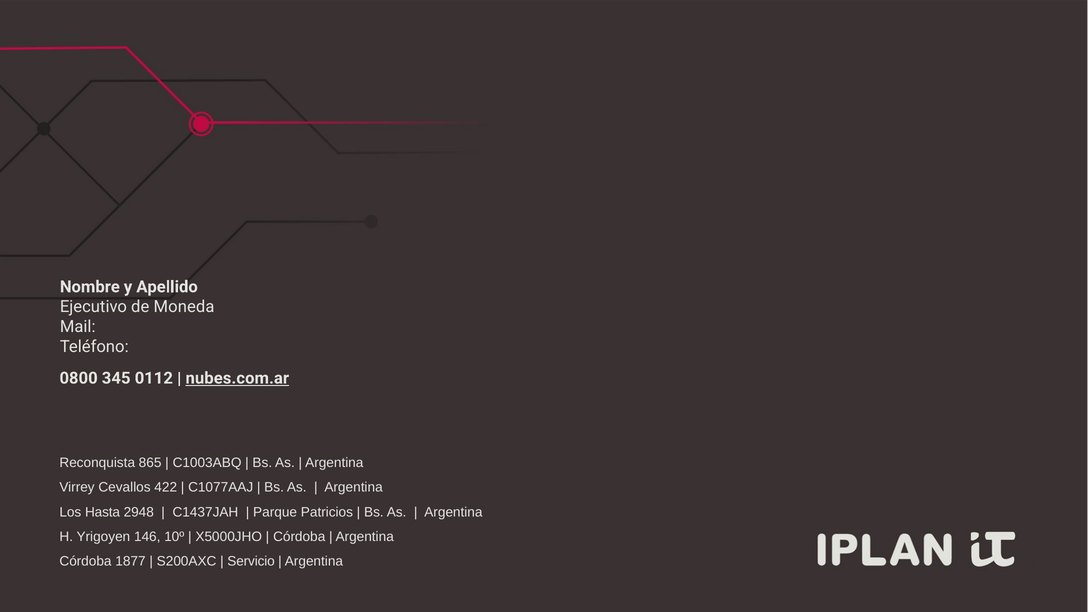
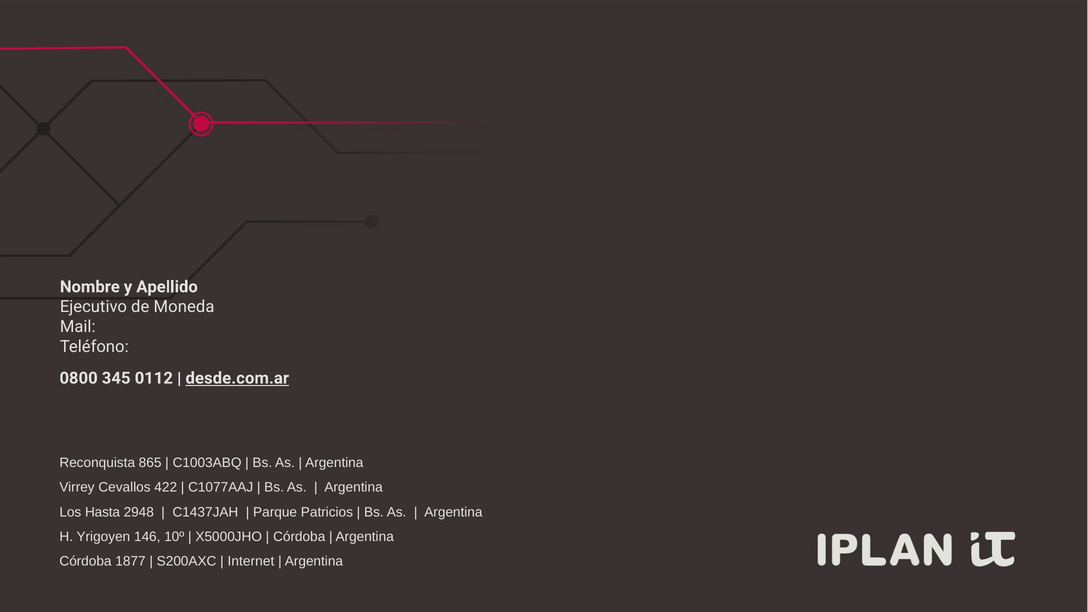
nubes.com.ar: nubes.com.ar -> desde.com.ar (237, 378)
Servicio: Servicio -> Internet (251, 561)
